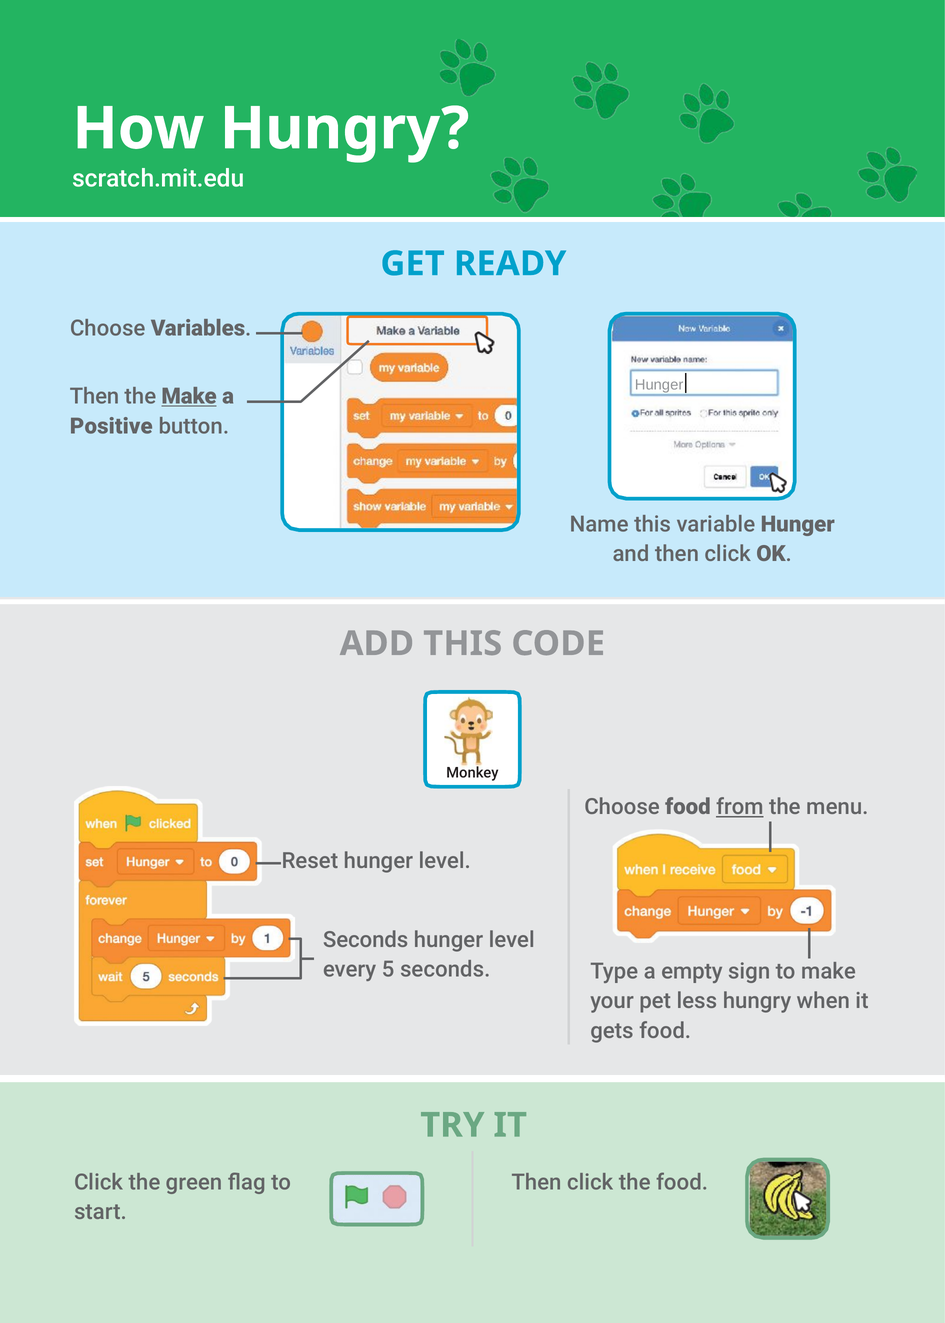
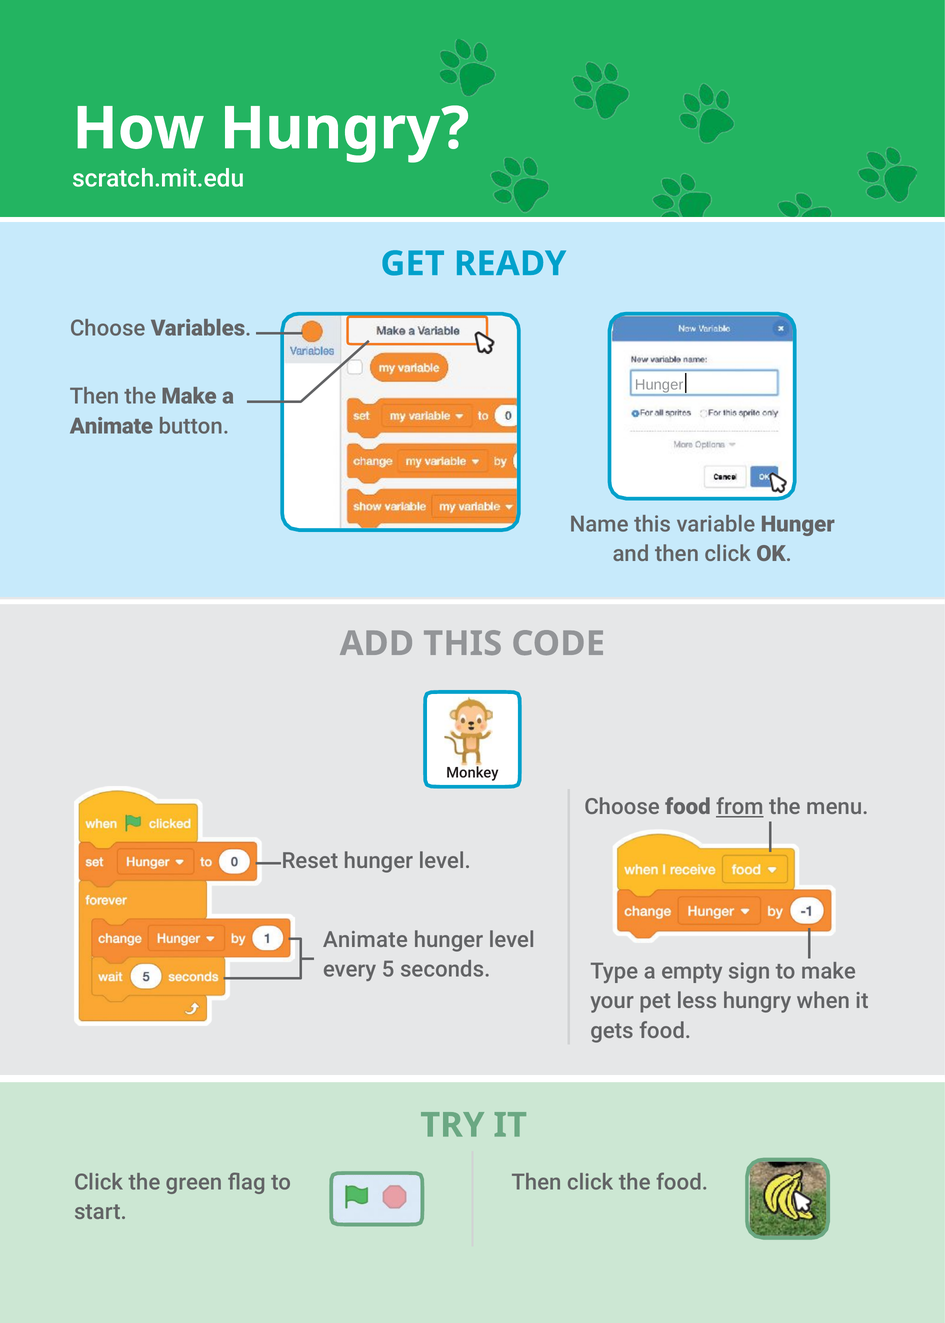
Make underline: present -> none (189, 397)
Positive: Positive -> Animate (111, 426)
Seconds: Seconds -> Animate (365, 940)
